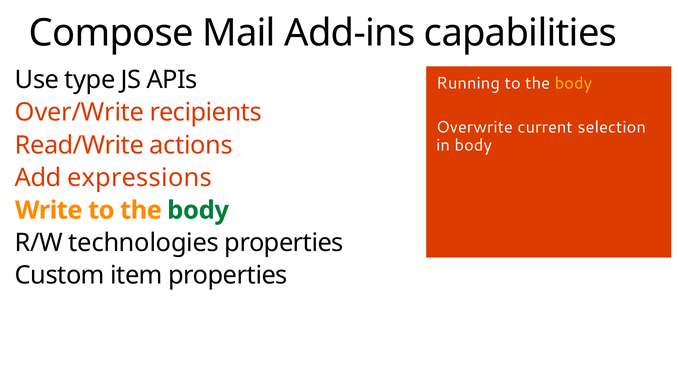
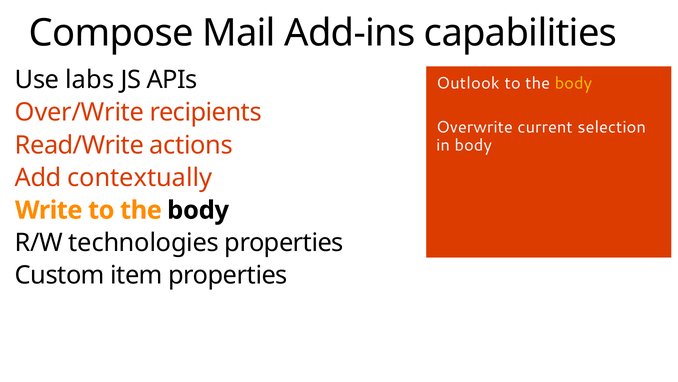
type: type -> labs (90, 80)
Running: Running -> Outlook (468, 83)
expressions: expressions -> contextually (140, 177)
body colour: green -> black (198, 210)
